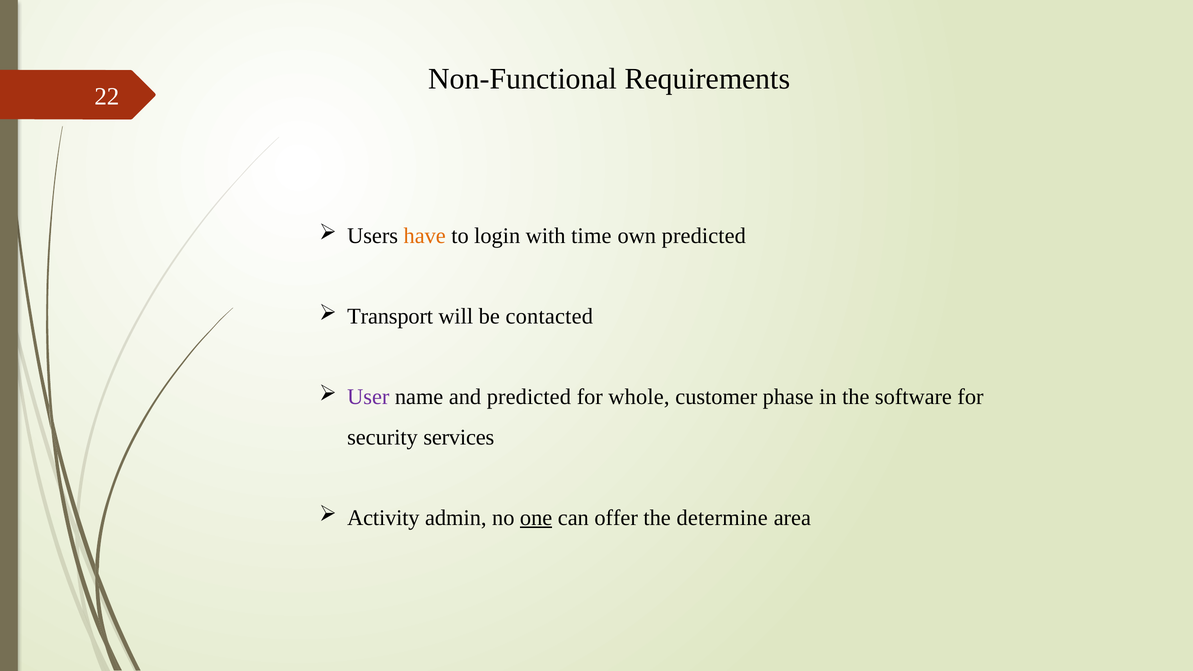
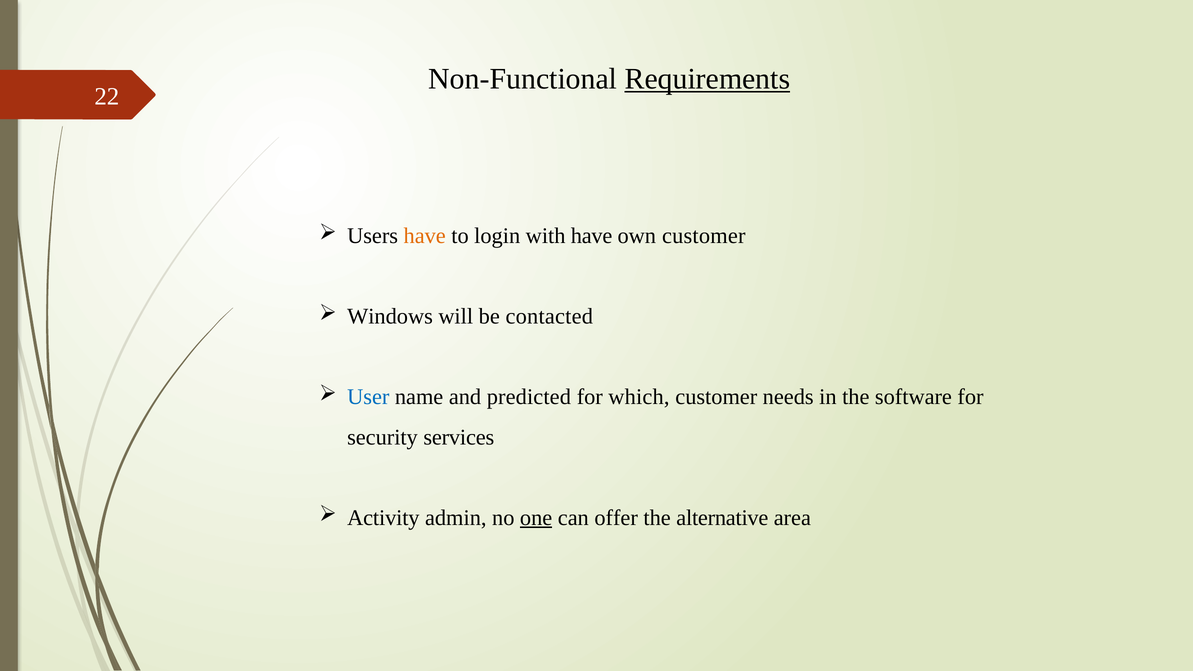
Requirements underline: none -> present (707, 79)
with time: time -> have (592, 236)
own predicted: predicted -> customer (704, 236)
Transport: Transport -> Windows (390, 316)
User colour: purple -> blue (368, 397)
whole: whole -> which (639, 397)
phase: phase -> needs (788, 397)
determine: determine -> alternative (722, 518)
